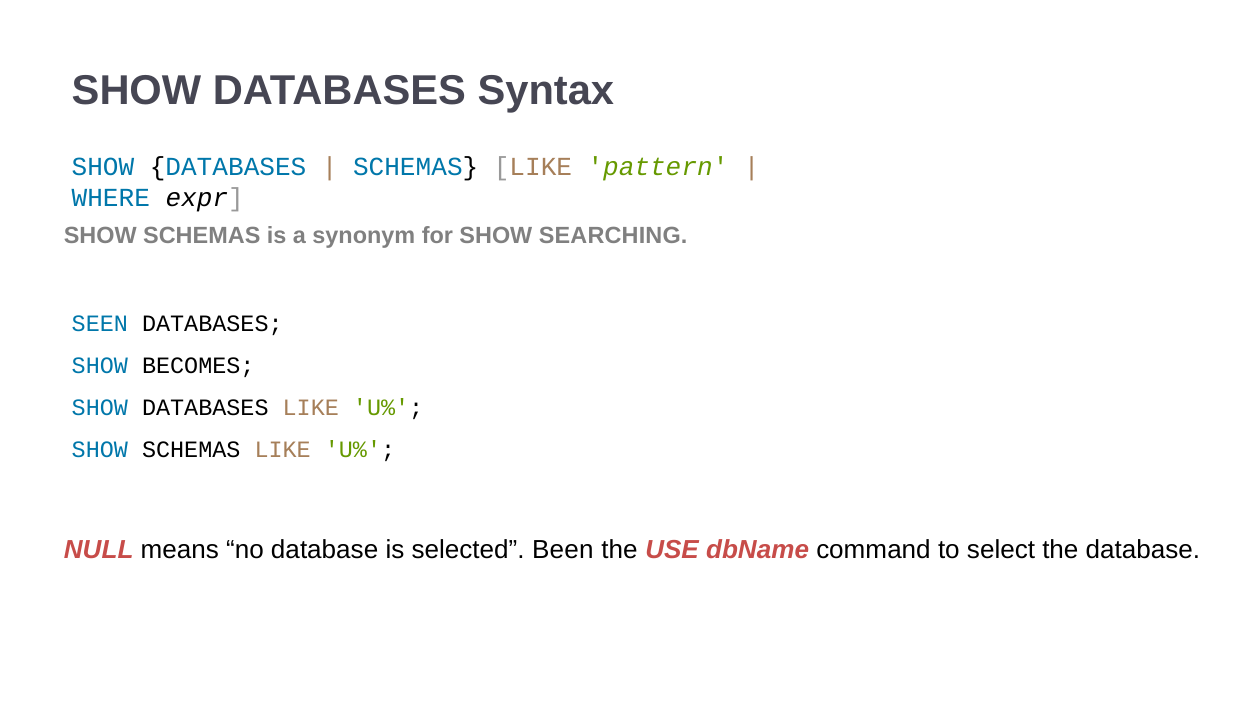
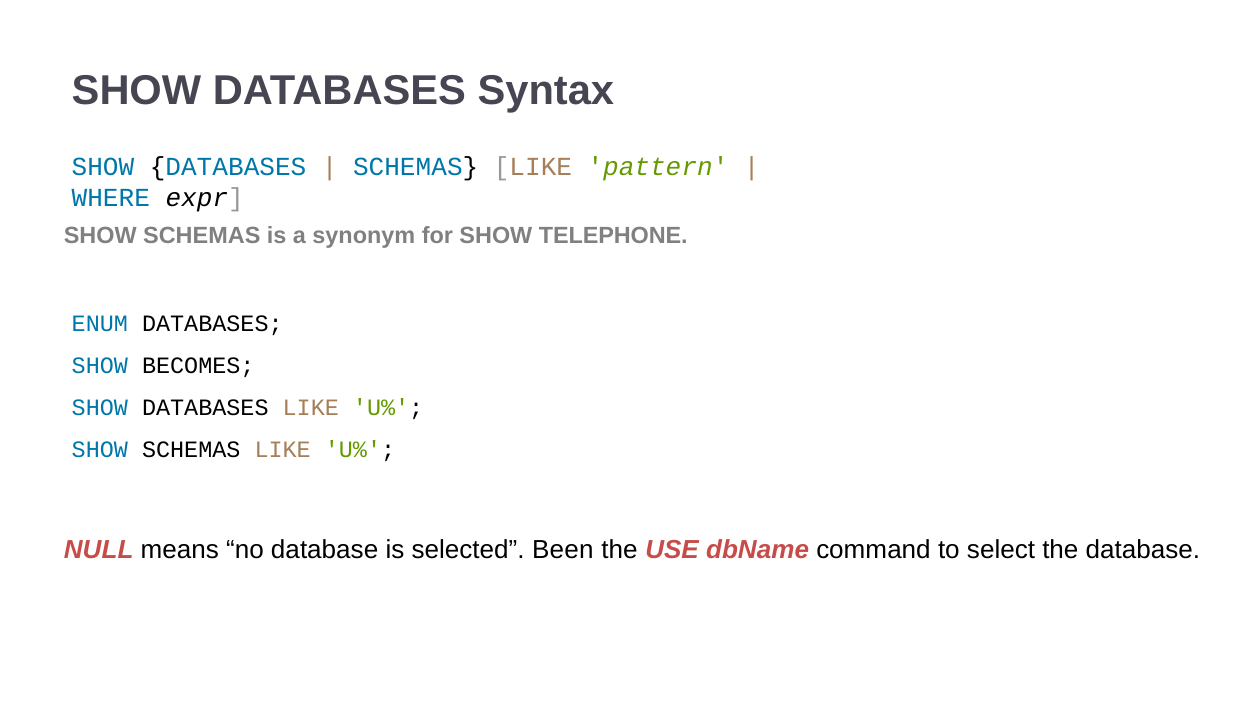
SEARCHING: SEARCHING -> TELEPHONE (613, 236)
SEEN: SEEN -> ENUM (100, 323)
